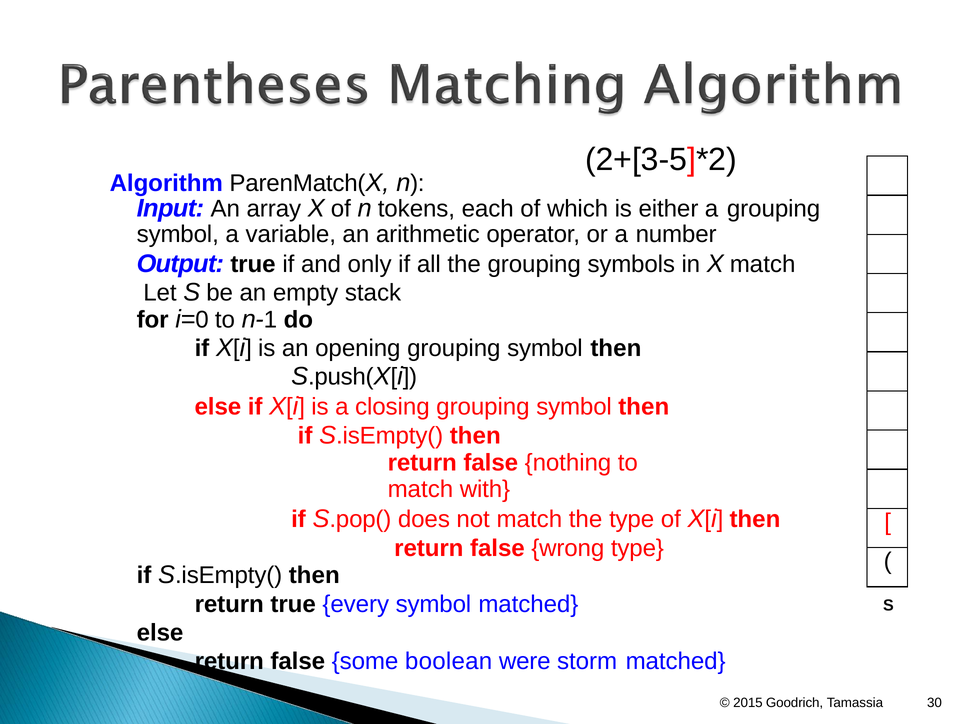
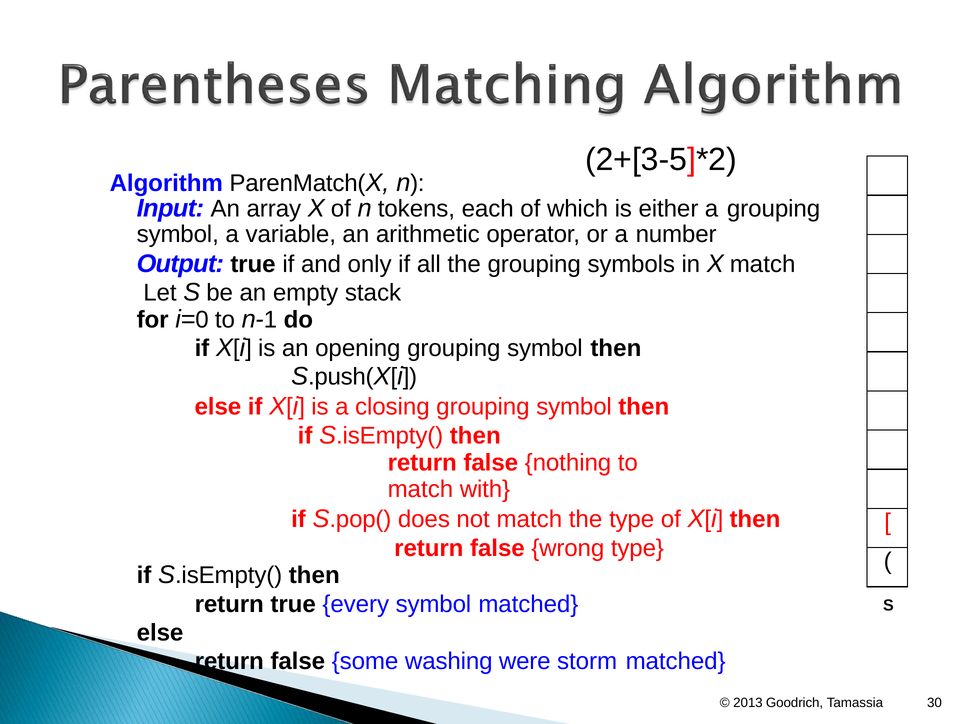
boolean: boolean -> washing (449, 661)
2015: 2015 -> 2013 (748, 703)
